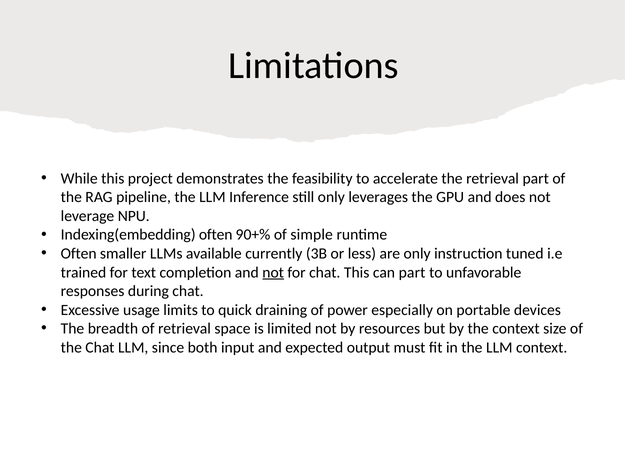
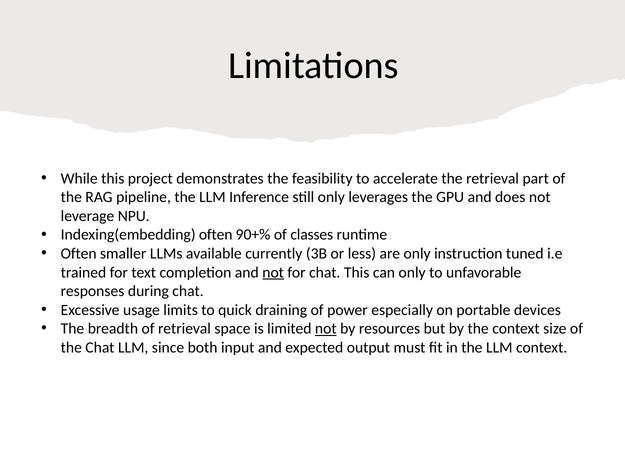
simple: simple -> classes (312, 235)
can part: part -> only (412, 272)
not underline: none -> present (326, 328)
